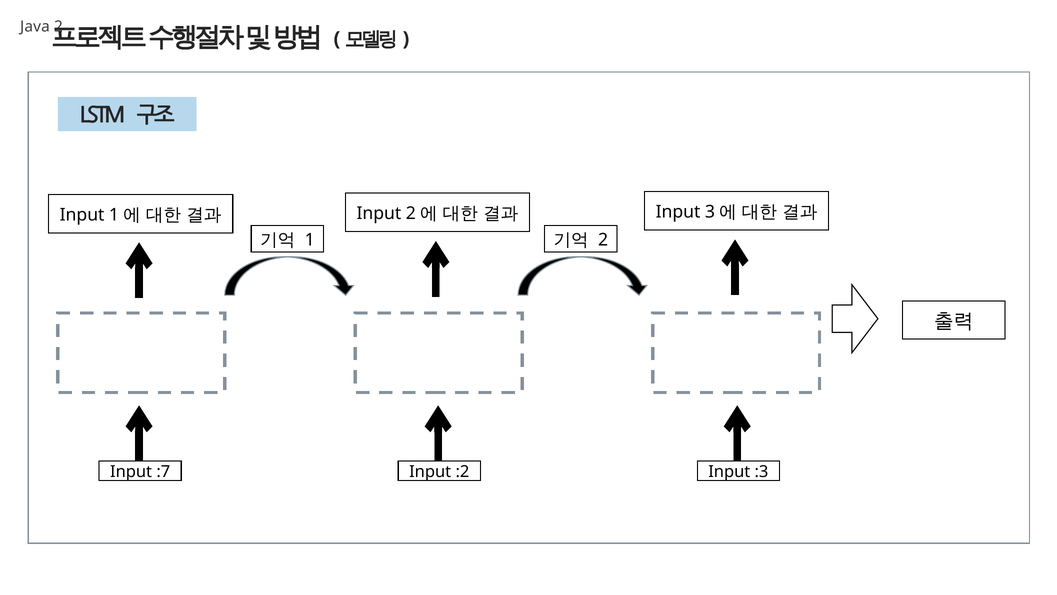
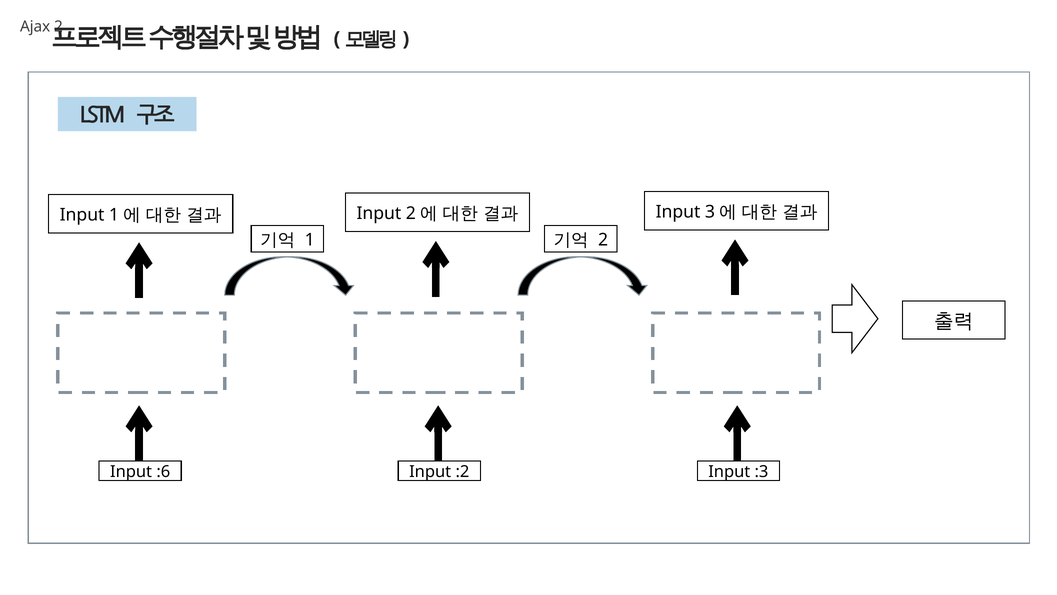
Java: Java -> Ajax (35, 27)
:7: :7 -> :6 (163, 472)
